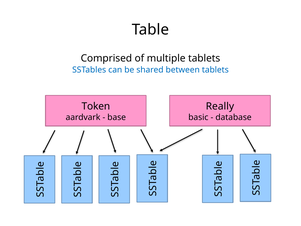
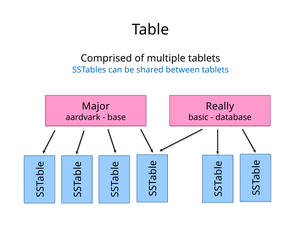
Token: Token -> Major (96, 106)
